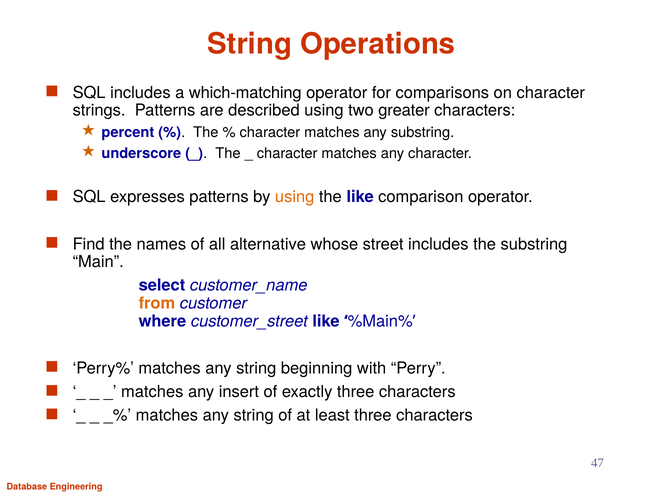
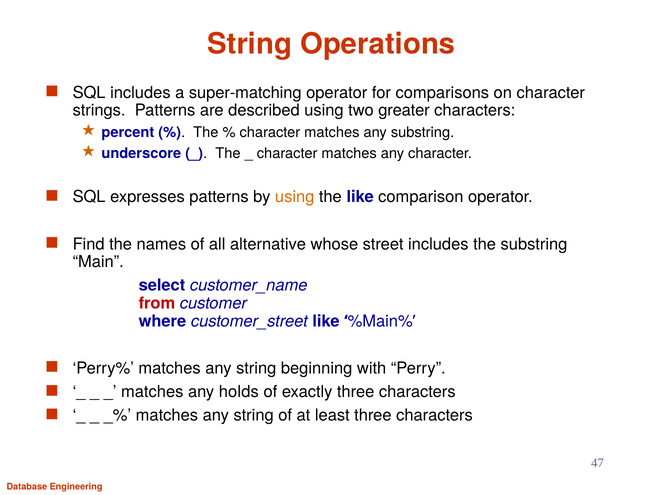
which-matching: which-matching -> super-matching (245, 93)
from colour: orange -> red (157, 303)
insert: insert -> holds (239, 392)
